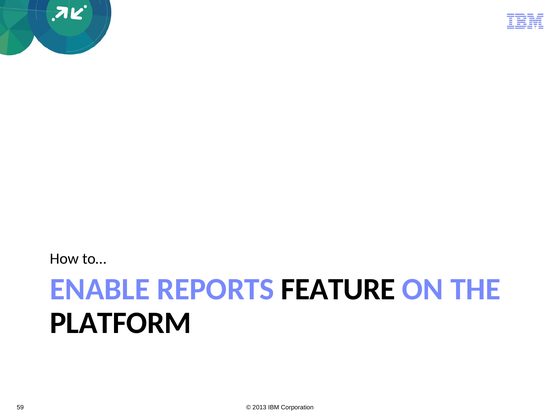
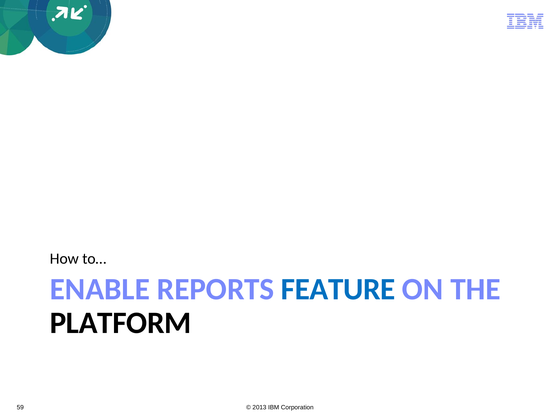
FEATURE colour: black -> blue (338, 289)
